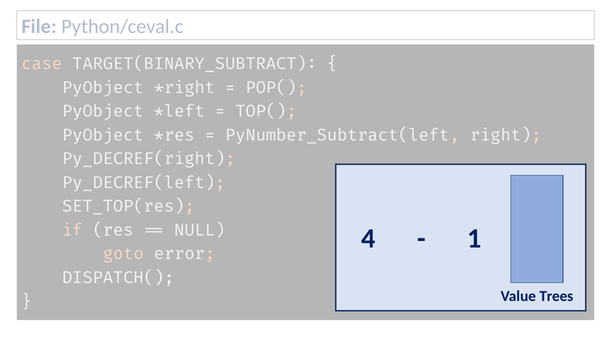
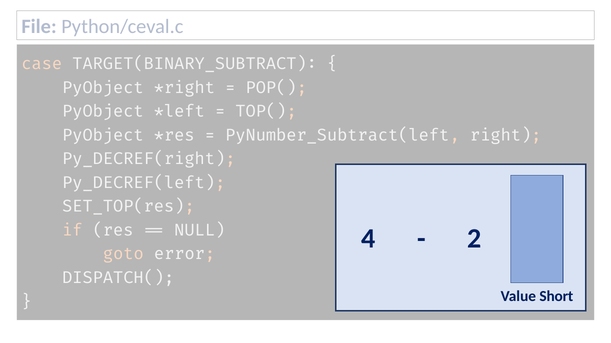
1: 1 -> 2 (474, 239)
Trees: Trees -> Short (556, 297)
